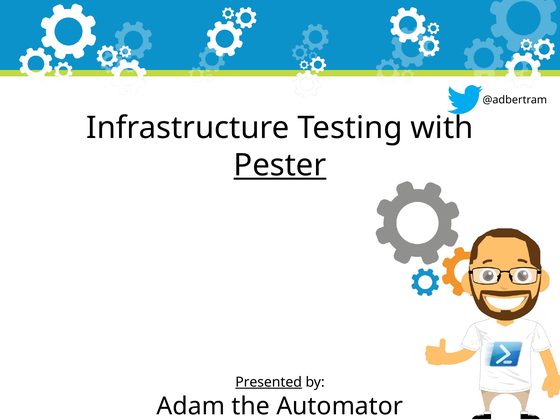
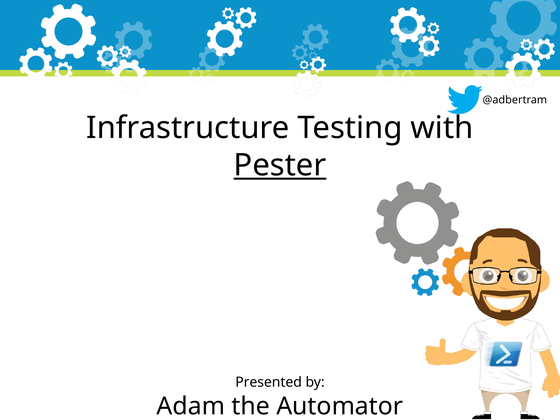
Presented underline: present -> none (269, 382)
